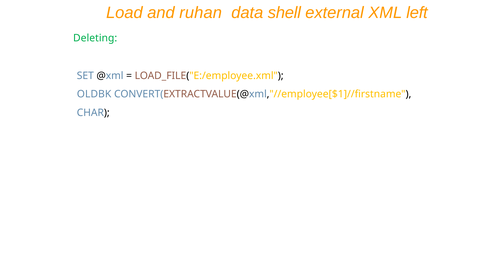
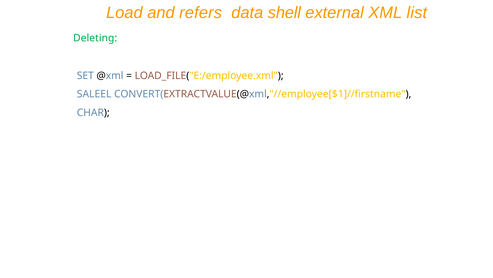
ruhan: ruhan -> refers (201, 13)
left: left -> list (417, 13)
OLDBK: OLDBK -> SALEEL (94, 94)
